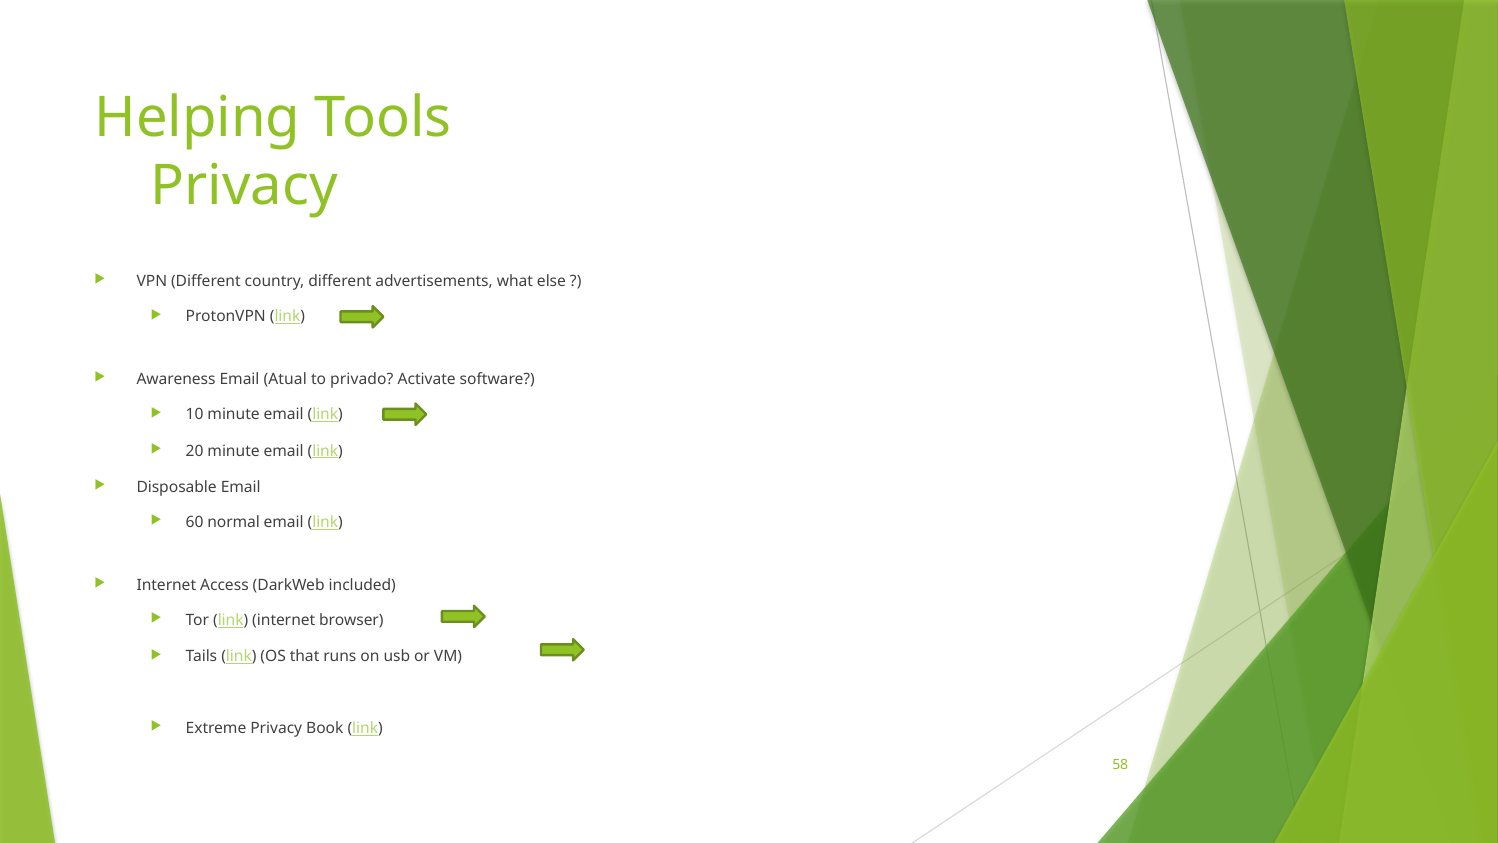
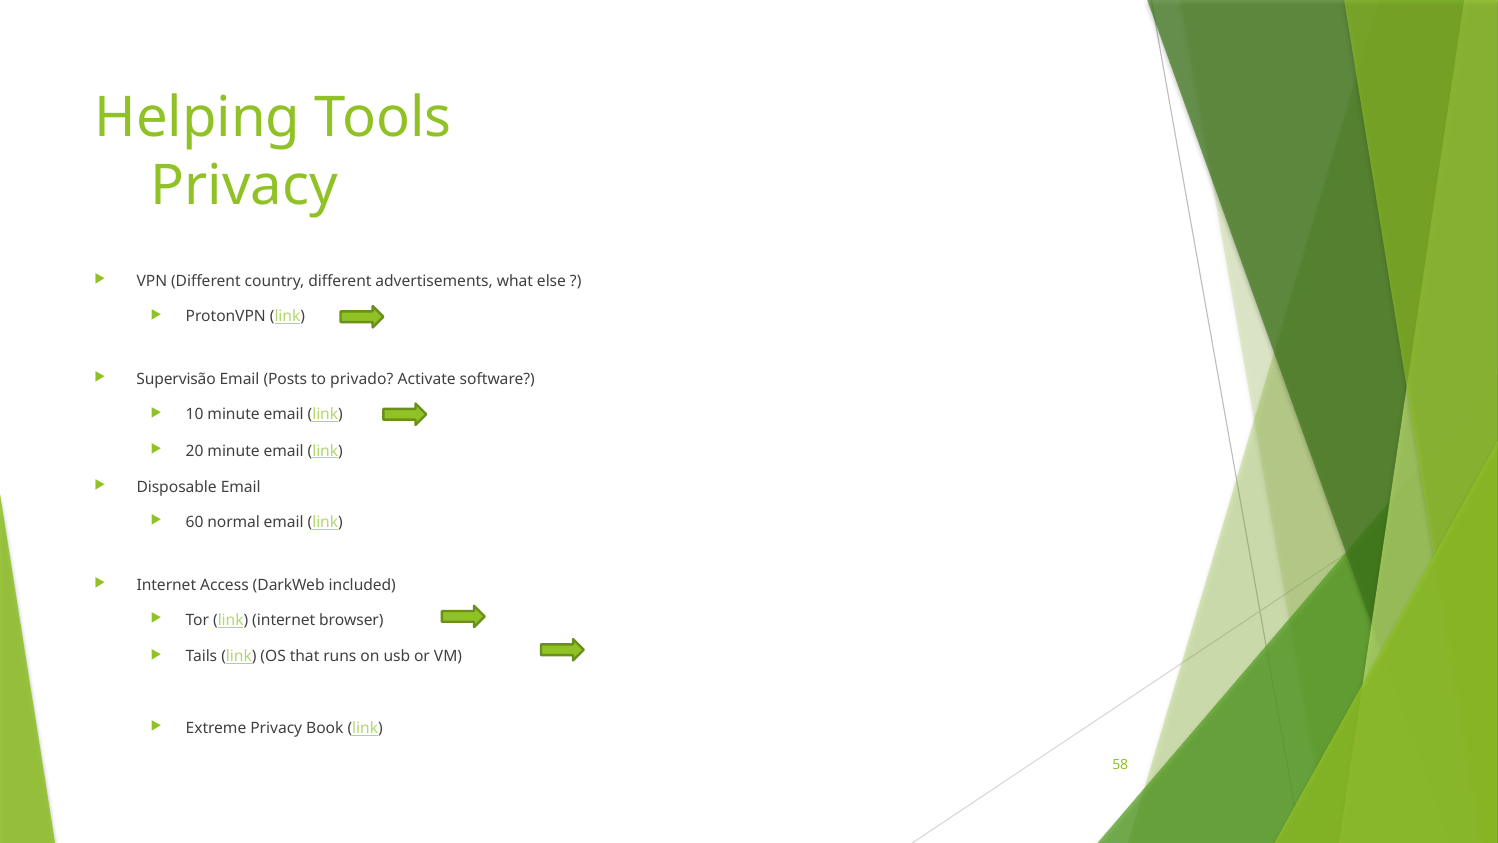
Awareness: Awareness -> Supervisão (176, 380)
Atual: Atual -> Posts (285, 380)
